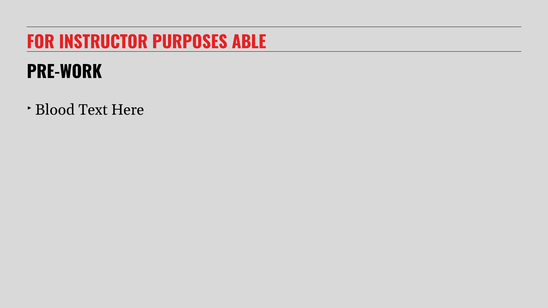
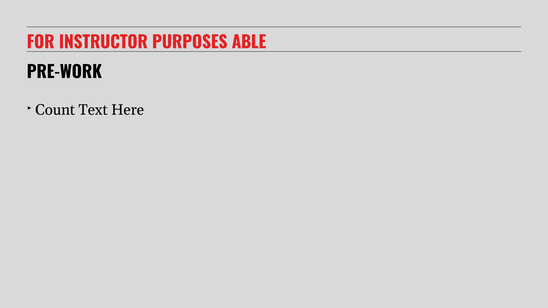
Blood: Blood -> Count (55, 110)
